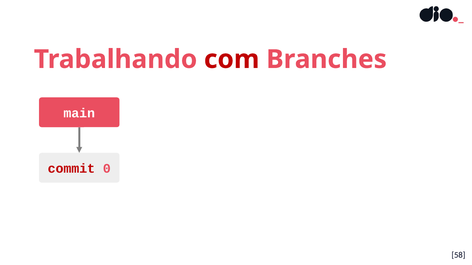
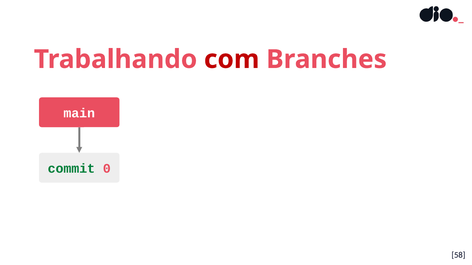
commit colour: red -> green (71, 169)
